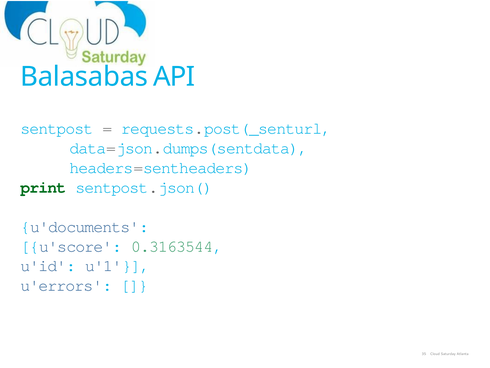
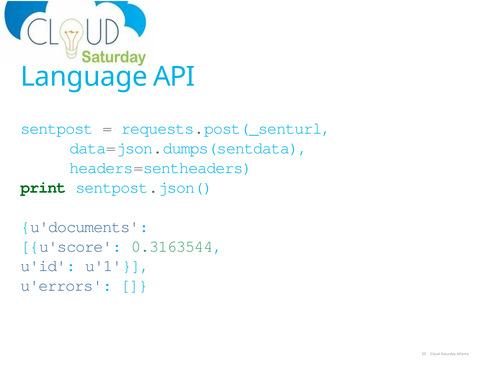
Balasabas: Balasabas -> Language (84, 77)
